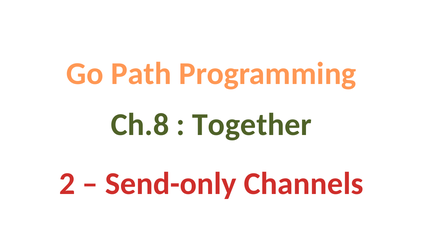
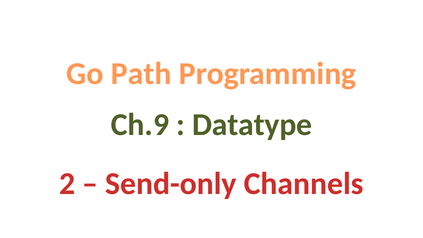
Ch.8: Ch.8 -> Ch.9 (140, 125)
Together: Together -> Datatype (252, 125)
